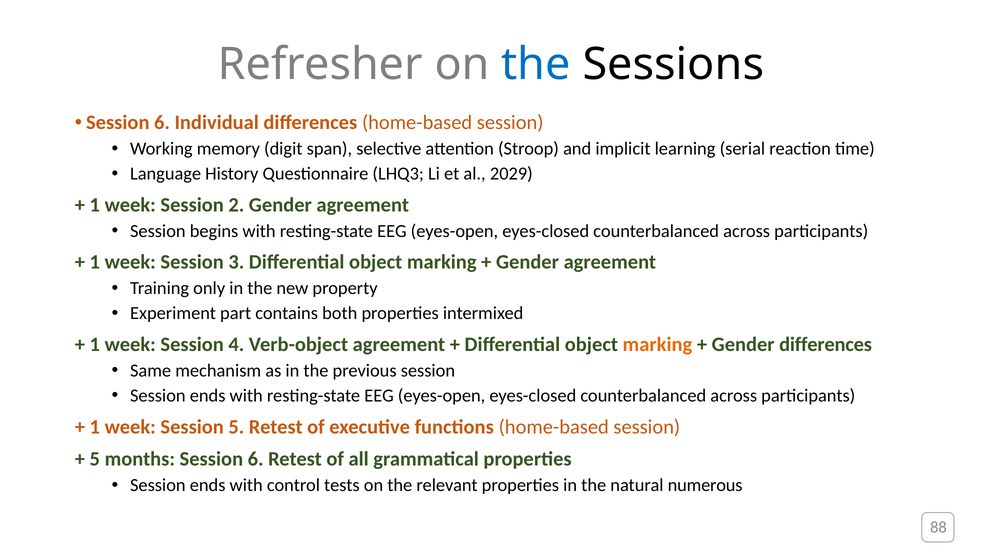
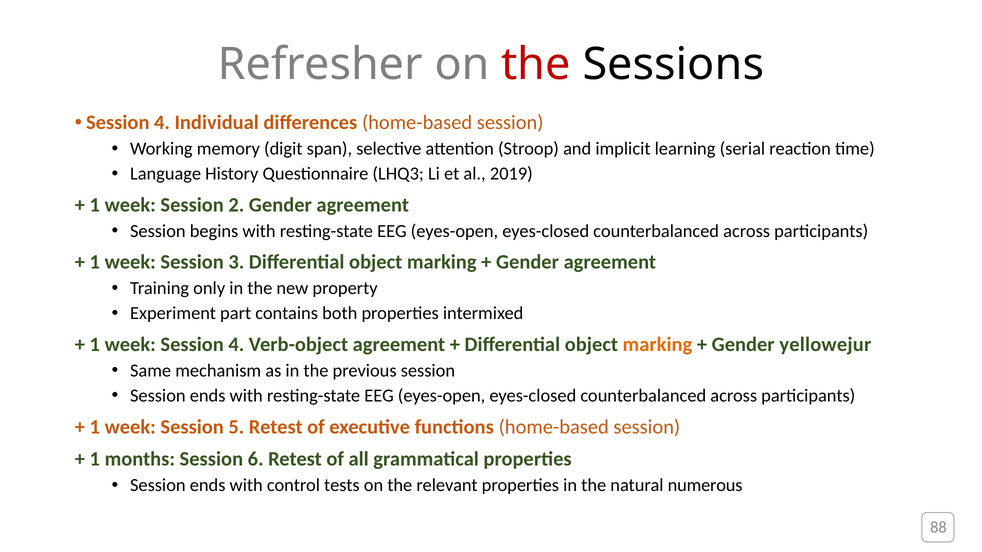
the colour: blue -> red (536, 65)
6: 6 -> 4 (162, 123)
2029: 2029 -> 2019 (511, 174)
Gender differences: differences -> yellowejur (825, 345)
5: 5 -> 1 (95, 459)
